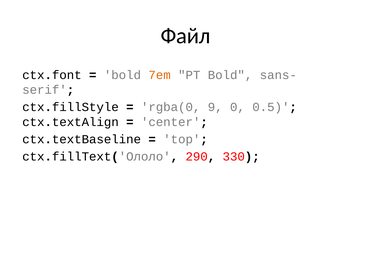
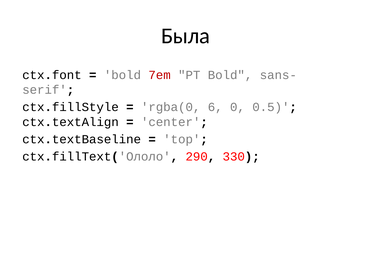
Файл: Файл -> Была (186, 36)
7em colour: orange -> red (160, 75)
9: 9 -> 6 (215, 107)
